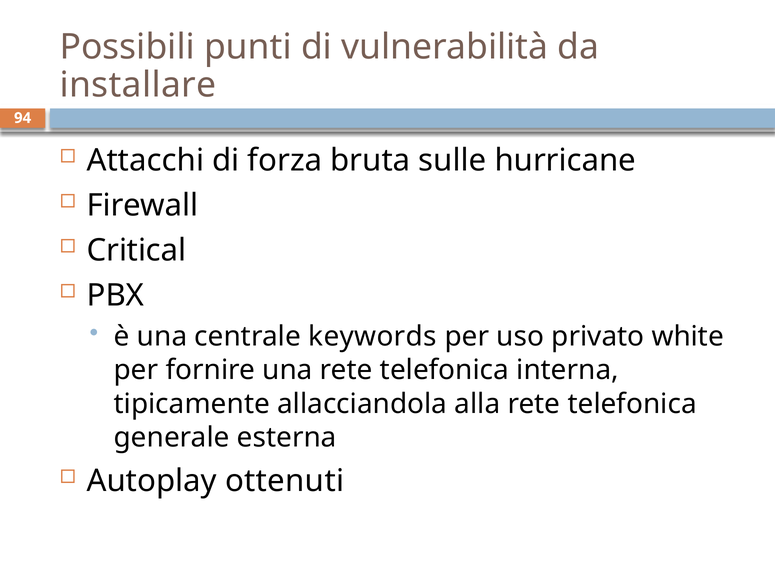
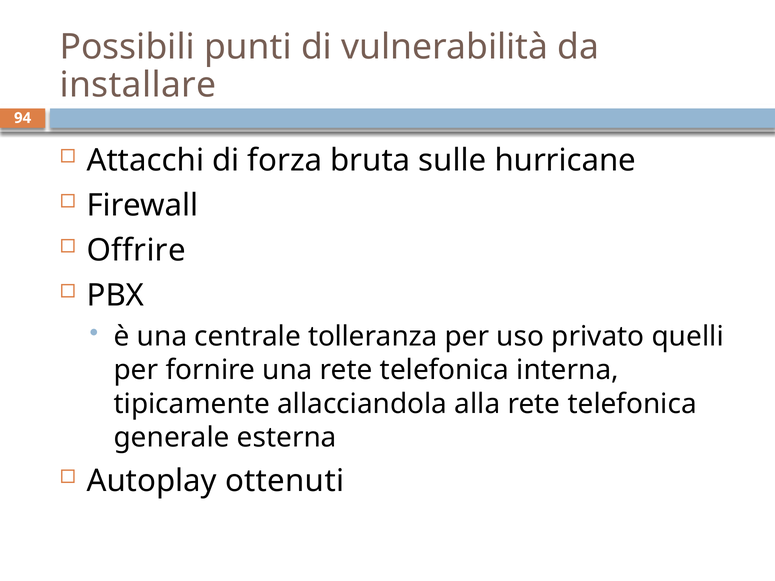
Critical: Critical -> Offrire (136, 250)
keywords: keywords -> tolleranza (373, 337)
white: white -> quelli (688, 337)
